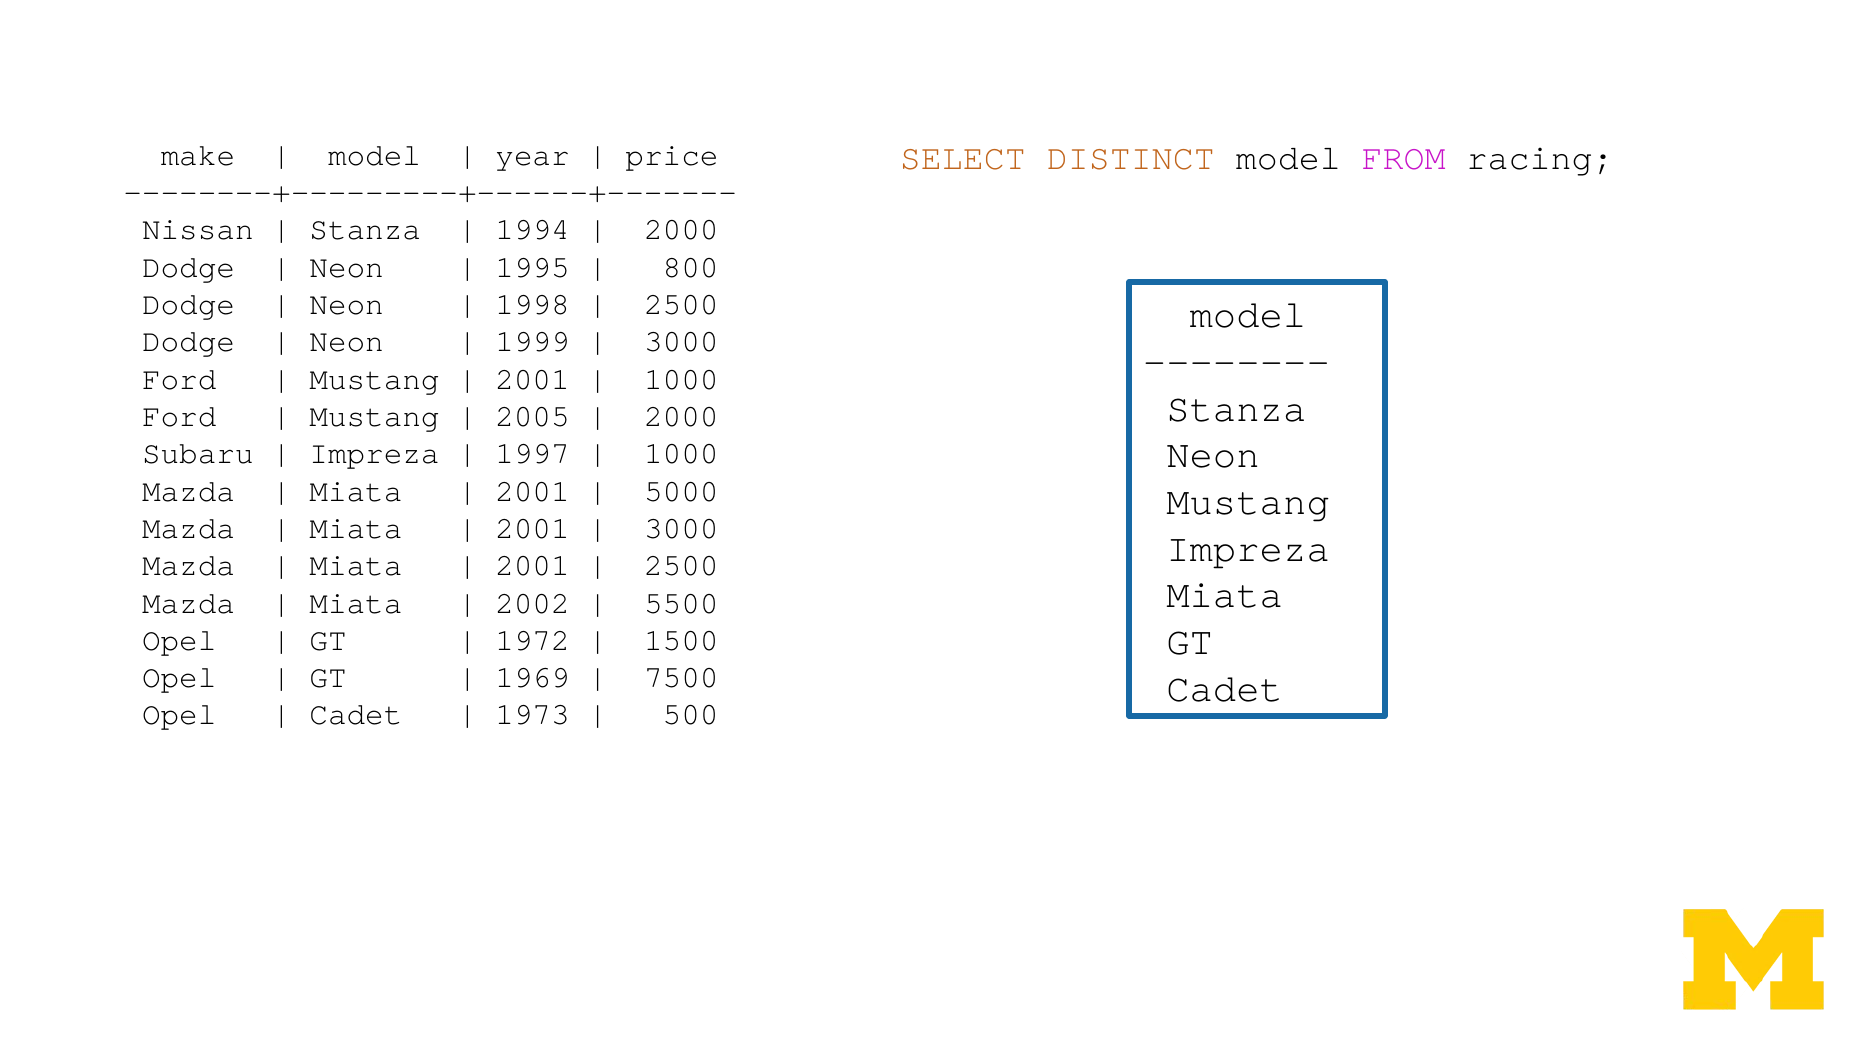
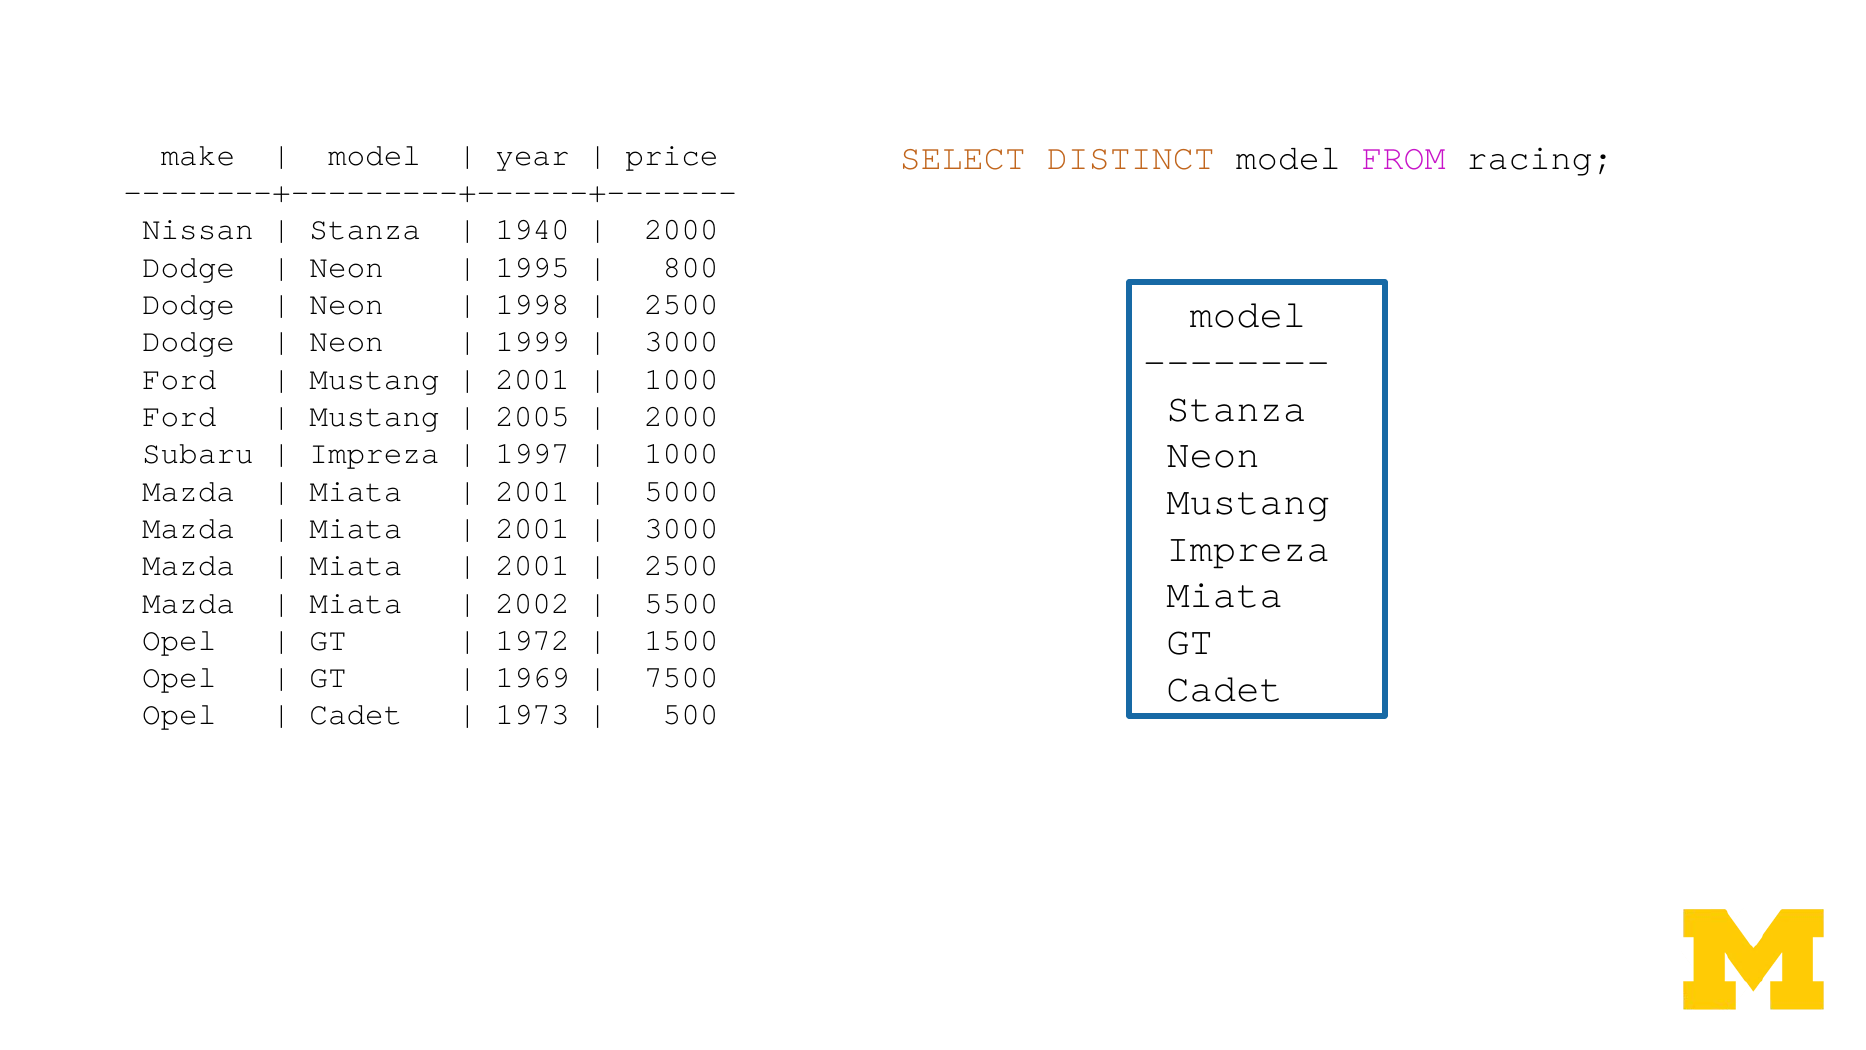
1994: 1994 -> 1940 (533, 230)
